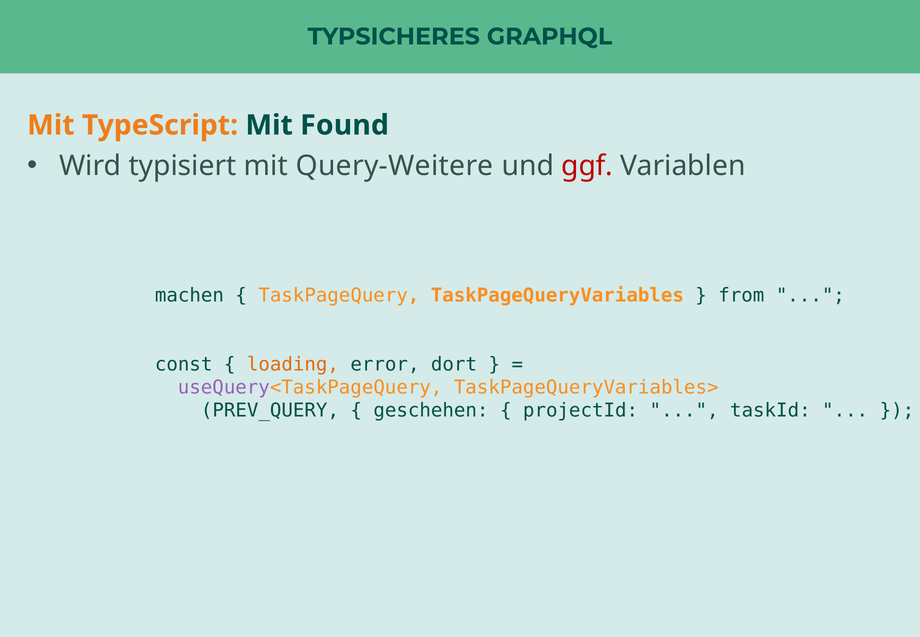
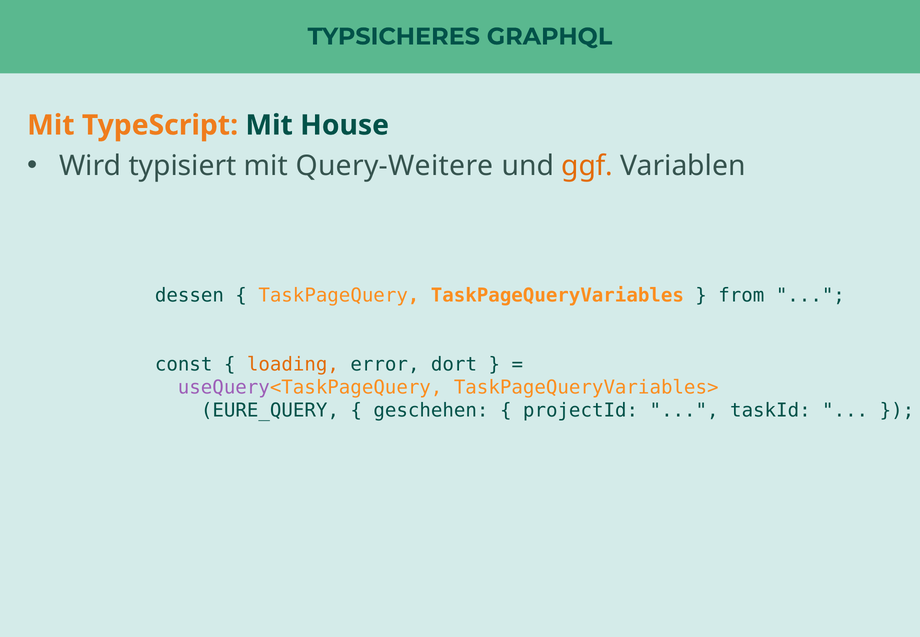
Found: Found -> House (345, 125)
ggf colour: red -> orange (587, 166)
machen: machen -> dessen (189, 295)
PREV_QUERY: PREV_QUERY -> EURE_QUERY (270, 410)
